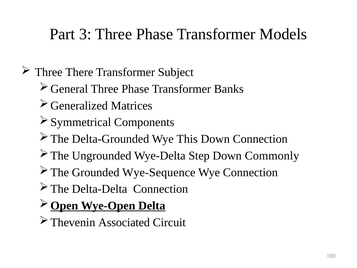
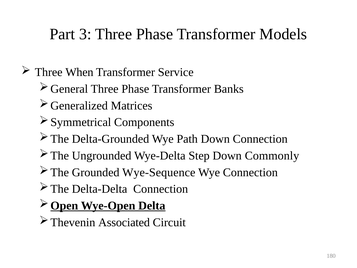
There: There -> When (79, 72)
Subject: Subject -> Service (176, 72)
This: This -> Path (187, 139)
